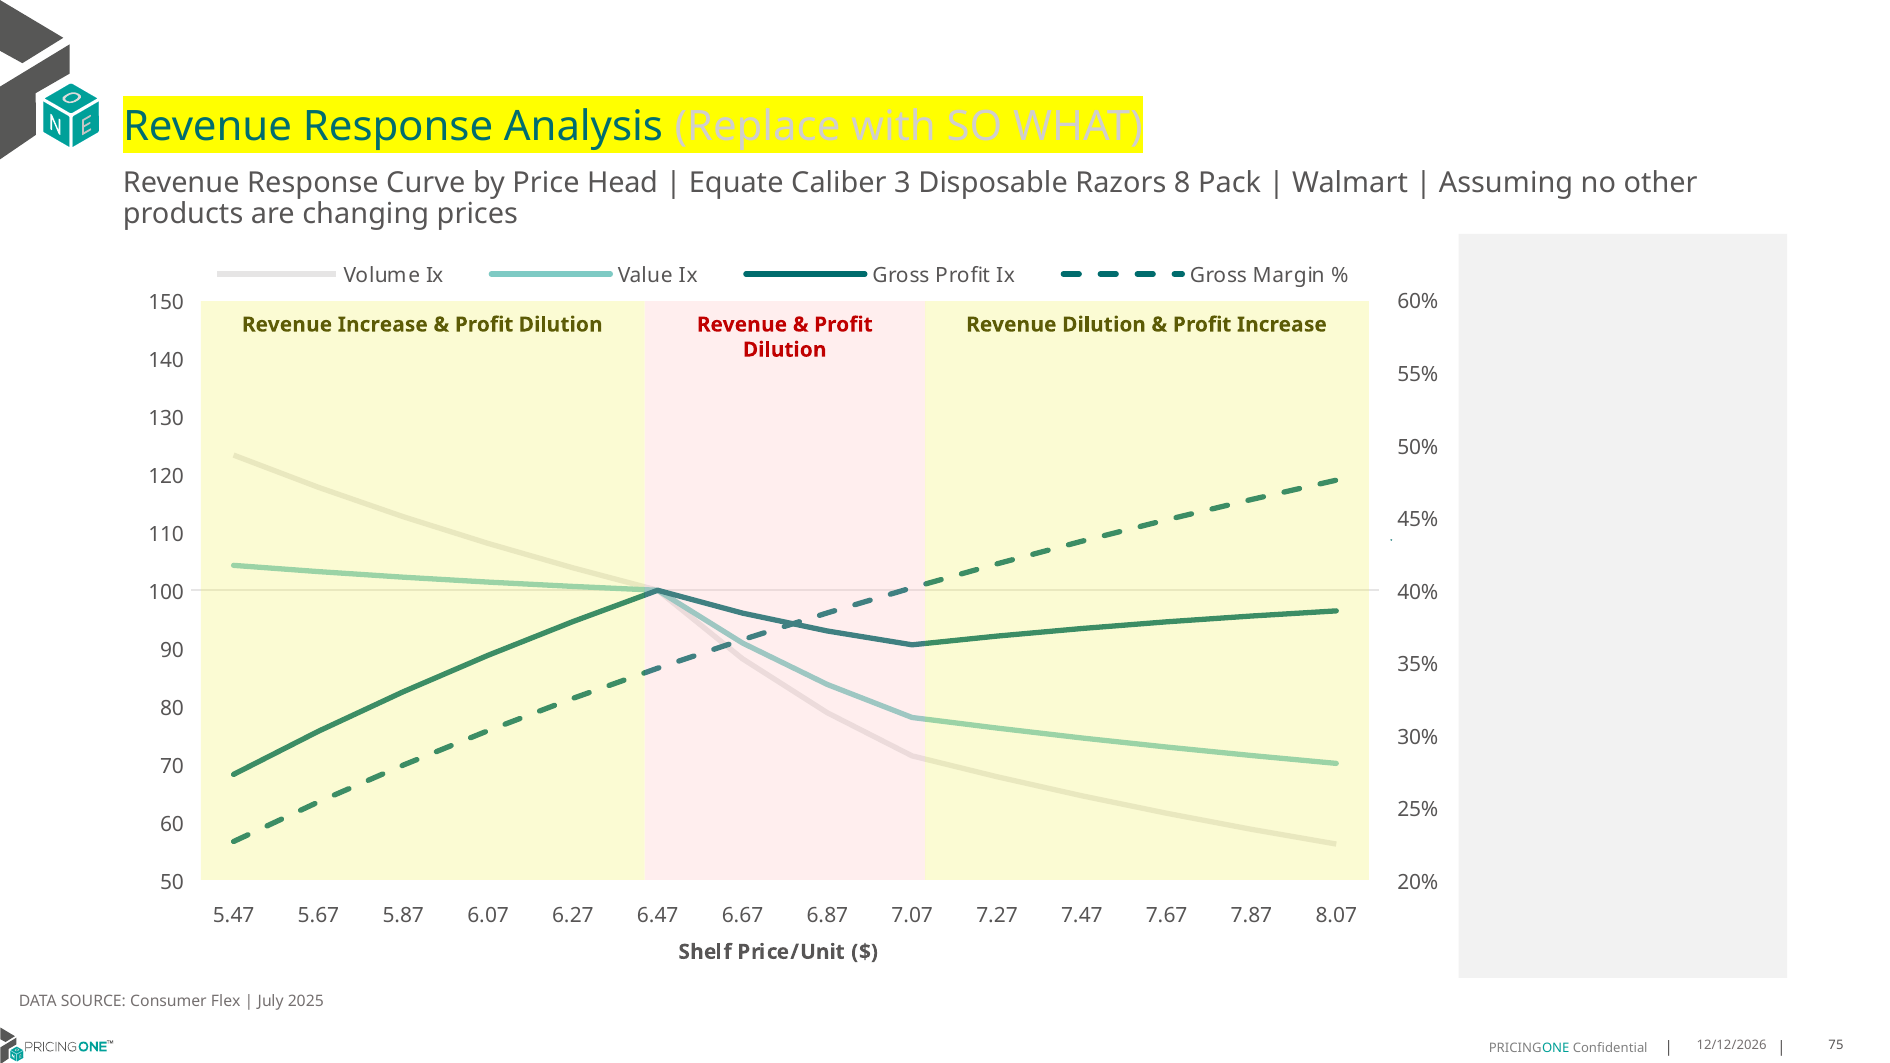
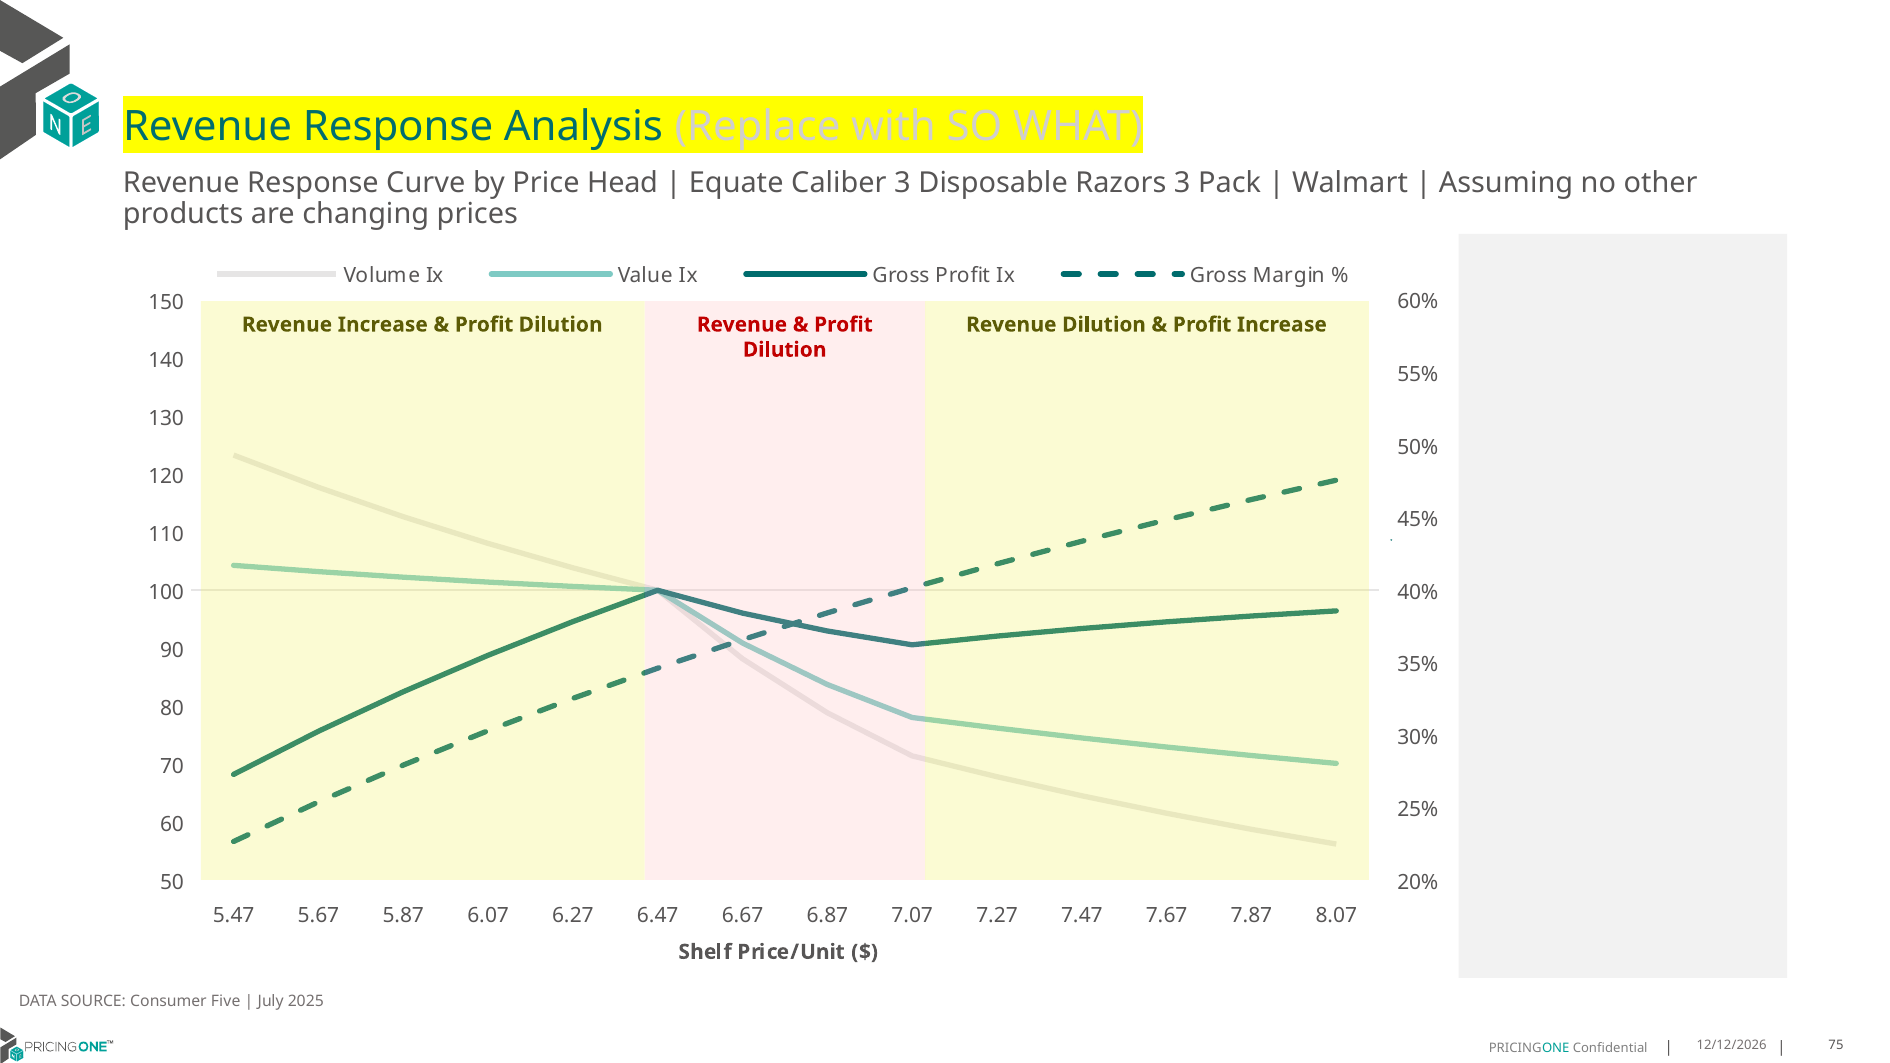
Razors 8: 8 -> 3 (1182, 183)
Flex: Flex -> Five (226, 1001)
